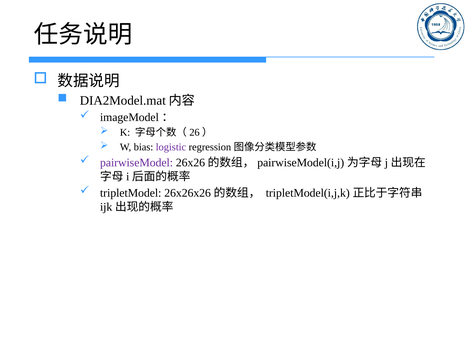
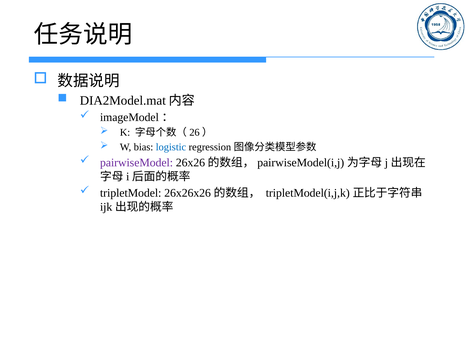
logistic colour: purple -> blue (171, 147)
